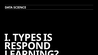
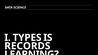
RESPOND: RESPOND -> RECORDS (27, 46)
